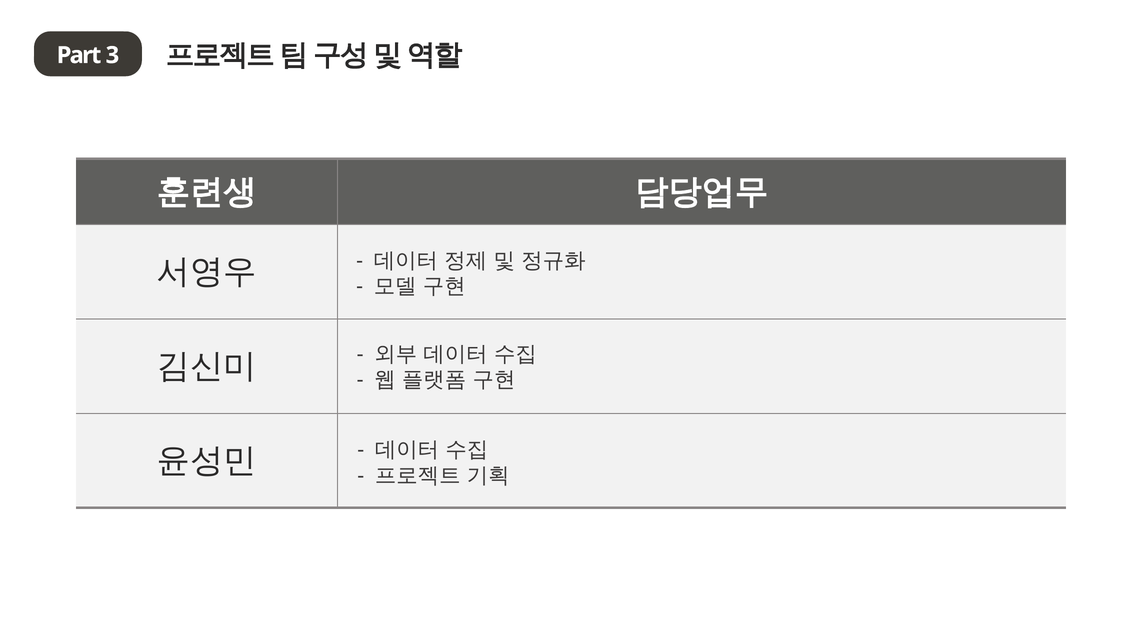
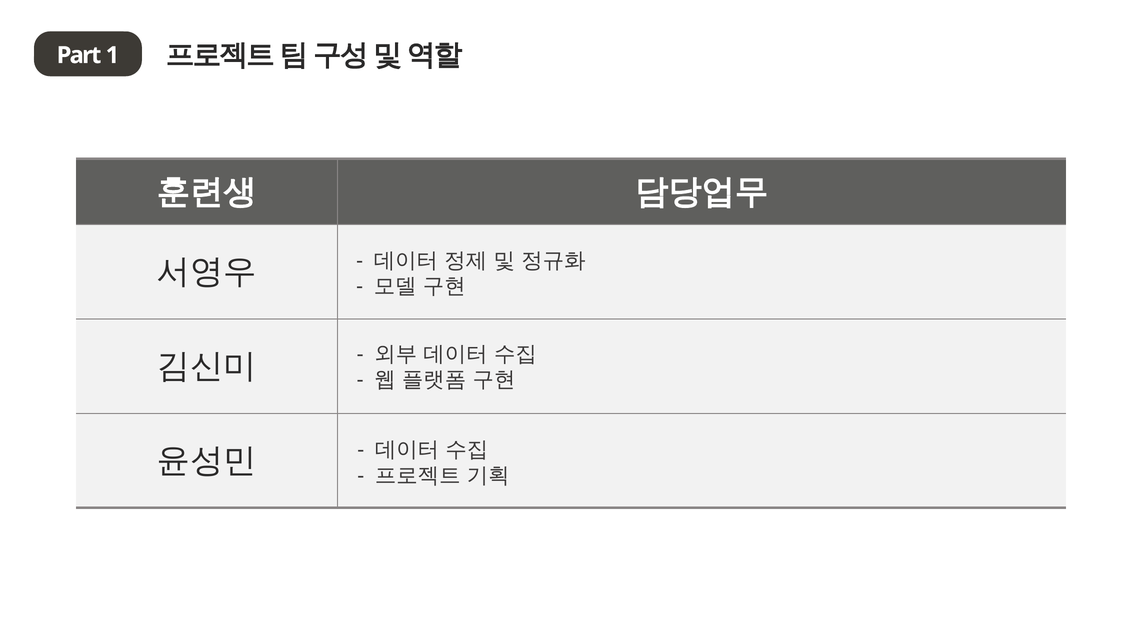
3: 3 -> 1 (112, 55)
